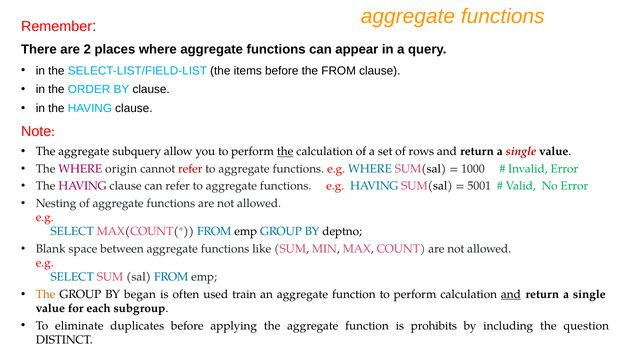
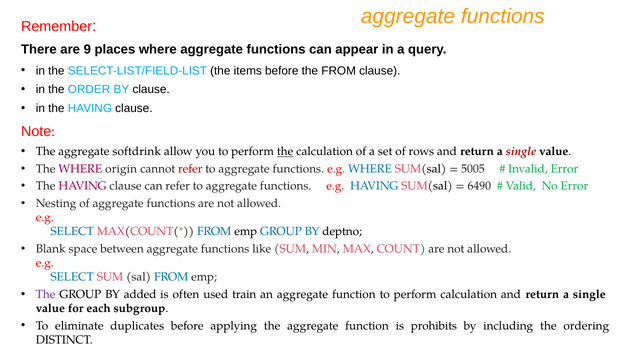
2: 2 -> 9 (87, 50)
subquery: subquery -> softdrink (137, 152)
1000: 1000 -> 5005 (473, 169)
5001: 5001 -> 6490 (479, 186)
The colour: orange -> purple (46, 295)
began: began -> added (140, 295)
and underline: present -> none (511, 295)
question: question -> ordering (586, 326)
